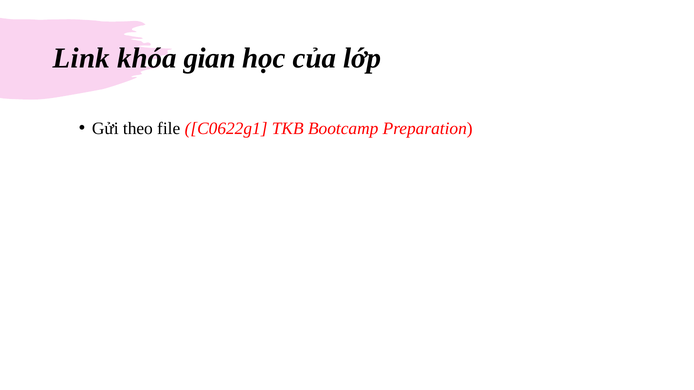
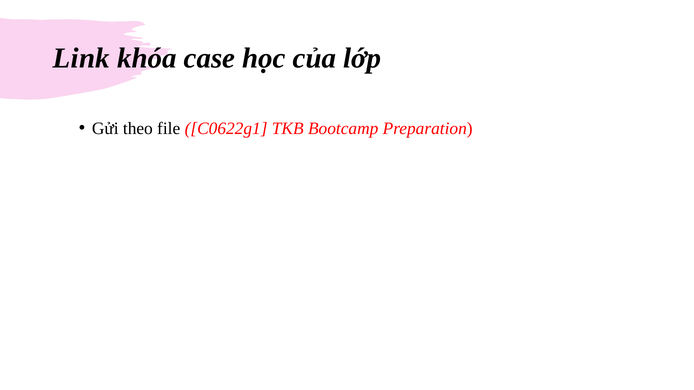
gian: gian -> case (210, 58)
